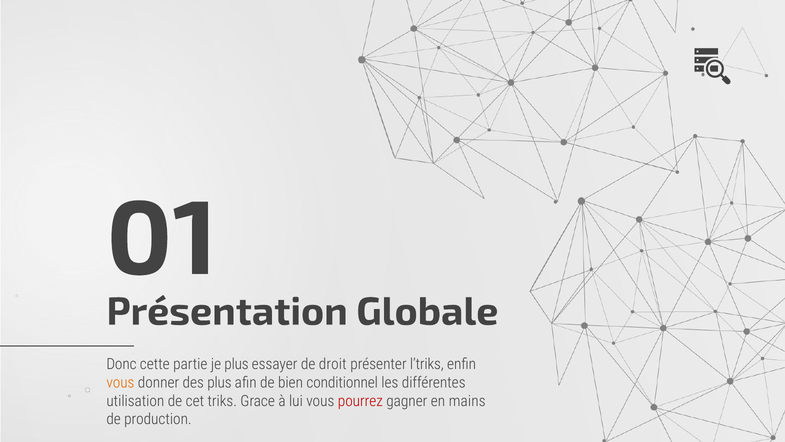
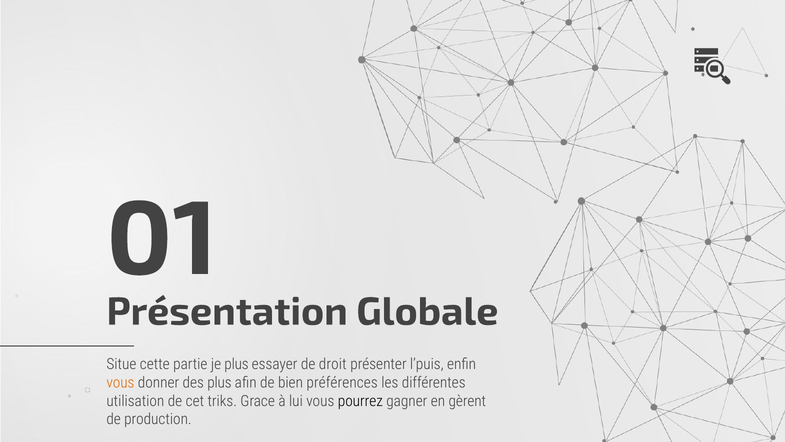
Donc: Donc -> Situe (121, 364)
l’triks: l’triks -> l’puis (427, 364)
conditionnel: conditionnel -> préférences (342, 382)
pourrez colour: red -> black (360, 401)
mains: mains -> gèrent (467, 401)
